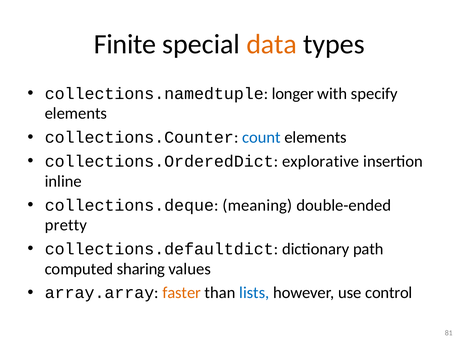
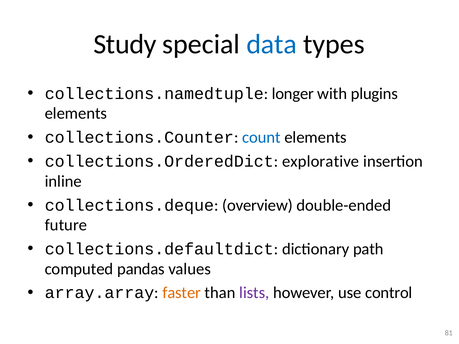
Finite: Finite -> Study (125, 44)
data colour: orange -> blue (272, 44)
specify: specify -> plugins (374, 94)
meaning: meaning -> overview (258, 205)
pretty: pretty -> future (66, 225)
sharing: sharing -> pandas (141, 269)
lists colour: blue -> purple (254, 293)
